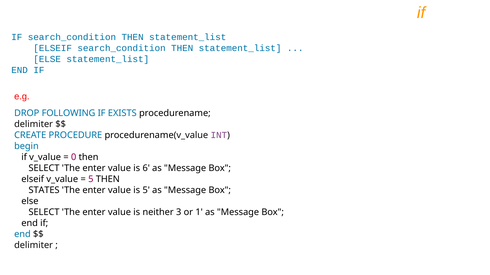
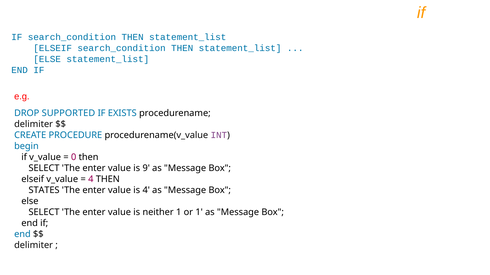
FOLLOWING: FOLLOWING -> SUPPORTED (68, 113)
6: 6 -> 9 (146, 168)
5: 5 -> 4 (91, 180)
is 5: 5 -> 4 (146, 191)
neither 3: 3 -> 1 (179, 213)
